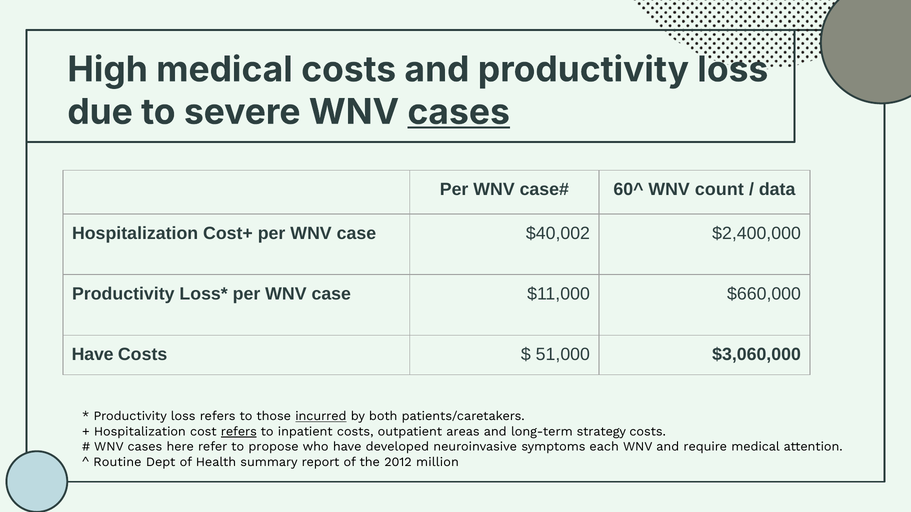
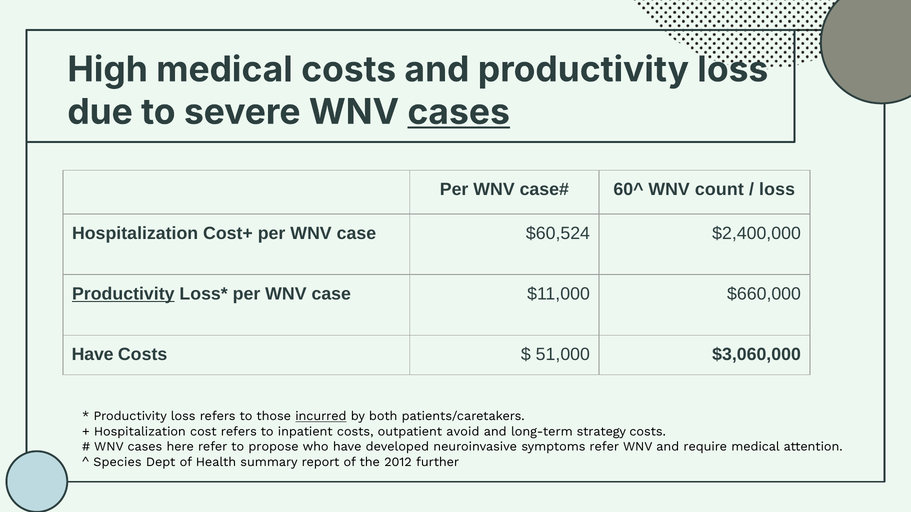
data: data -> loss (777, 190)
$40,002: $40,002 -> $60,524 (558, 233)
Productivity underline: none -> present (123, 294)
refers underline: present -> none (239, 432)
areas: areas -> avoid (463, 432)
symptoms each: each -> refer (604, 447)
Routine: Routine -> Species (117, 462)
million: million -> further (438, 462)
